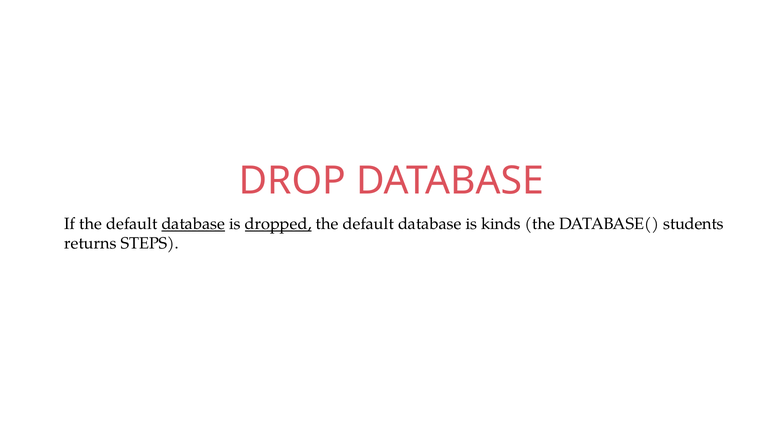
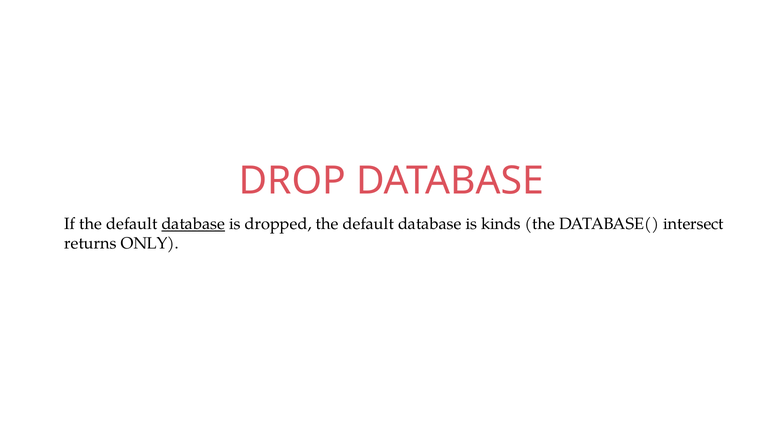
dropped underline: present -> none (278, 224)
students: students -> intersect (694, 224)
STEPS: STEPS -> ONLY (150, 244)
